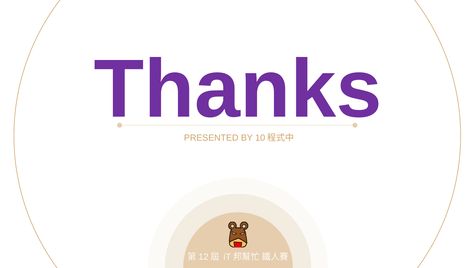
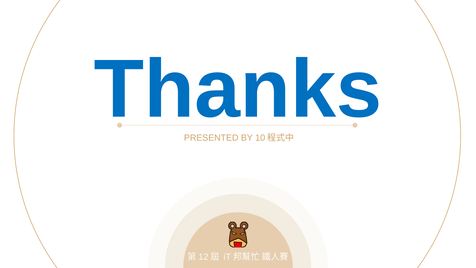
Thanks colour: purple -> blue (238, 90)
